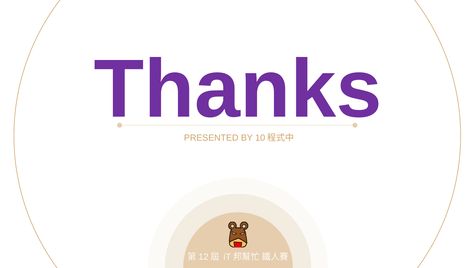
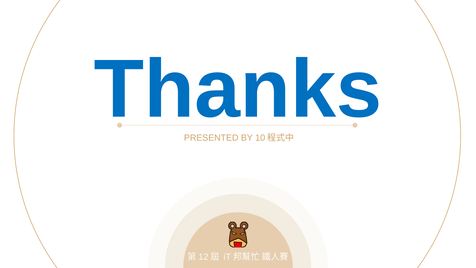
Thanks colour: purple -> blue (238, 90)
